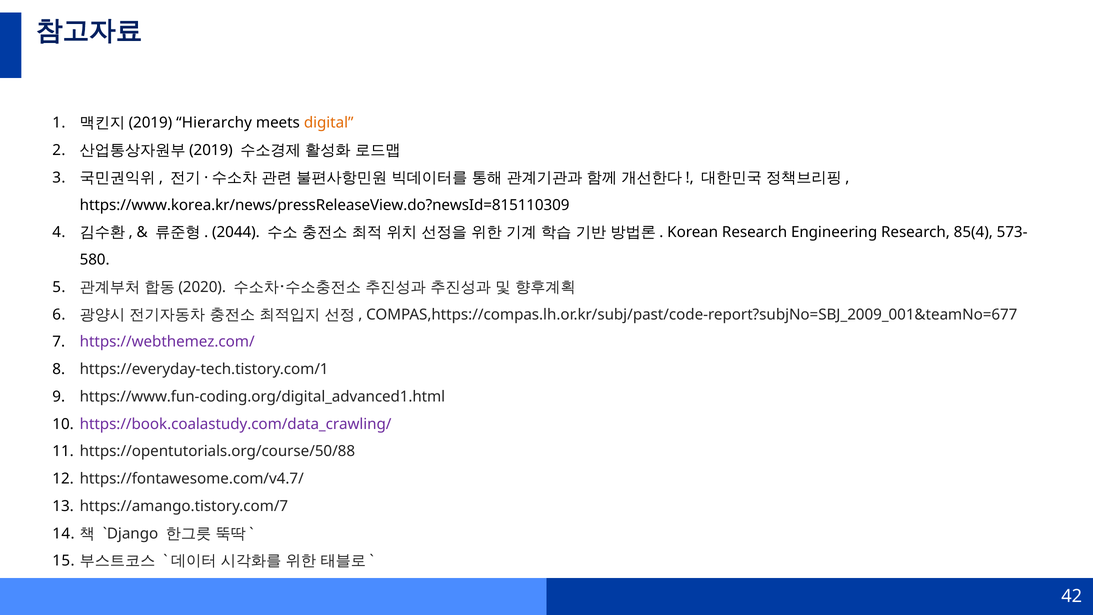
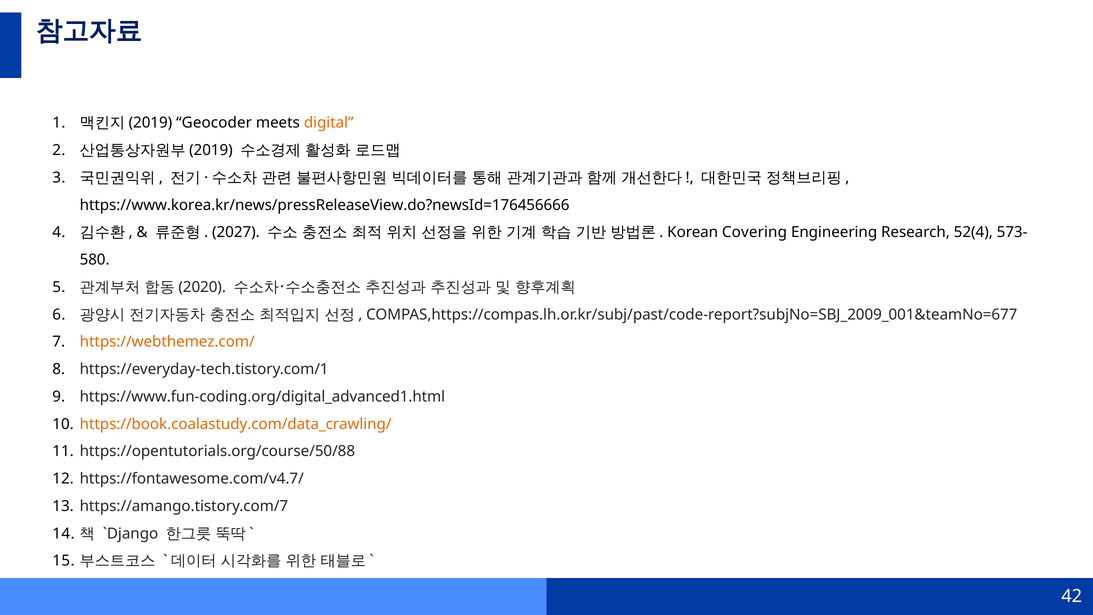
Hierarchy: Hierarchy -> Geocoder (214, 123)
https://www.korea.kr/news/pressReleaseView.do?newsId=815110309: https://www.korea.kr/news/pressReleaseView.do?newsId=815110309 -> https://www.korea.kr/news/pressReleaseView.do?newsId=176456666 (325, 205)
2044: 2044 -> 2027 (236, 232)
Korean Research: Research -> Covering (754, 232)
85(4: 85(4 -> 52(4 (973, 232)
https://webthemez.com/ colour: purple -> orange (167, 342)
https://book.coalastudy.com/data_crawling/ colour: purple -> orange (236, 424)
